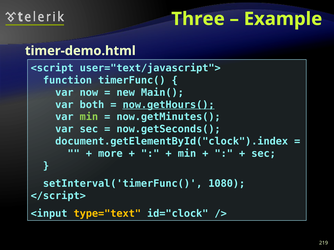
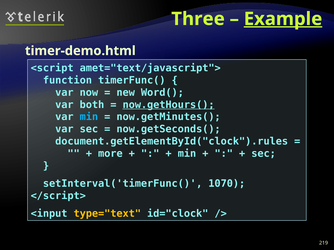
Example underline: none -> present (283, 19)
user="text/javascript">: user="text/javascript"> -> amet="text/javascript"> (150, 68)
Main(: Main( -> Word( (162, 93)
min colour: light green -> light blue (89, 117)
document.getElementById("clock").index: document.getElementById("clock").index -> document.getElementById("clock").rules (172, 142)
1080: 1080 -> 1070 (227, 184)
